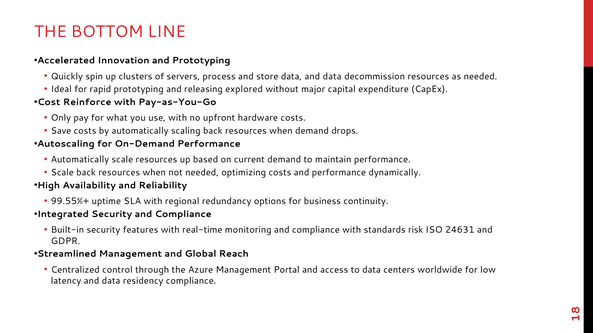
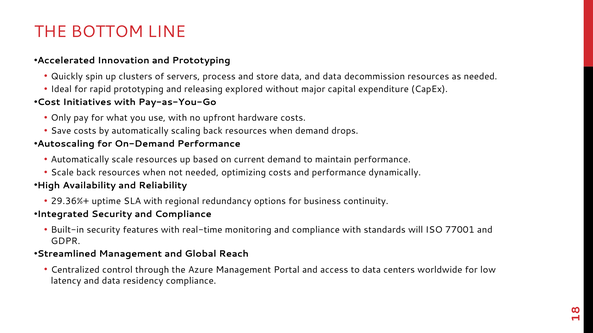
Reinforce: Reinforce -> Initiatives (87, 102)
99.55%+: 99.55%+ -> 29.36%+ (70, 202)
risk: risk -> will (416, 230)
24631: 24631 -> 77001 (460, 230)
